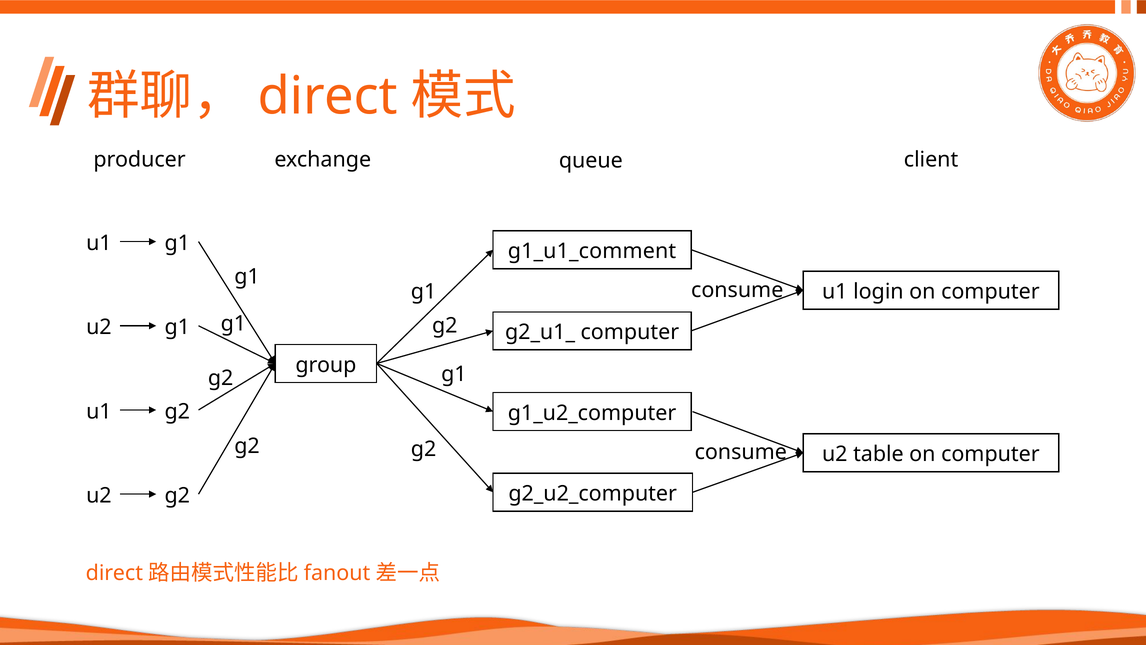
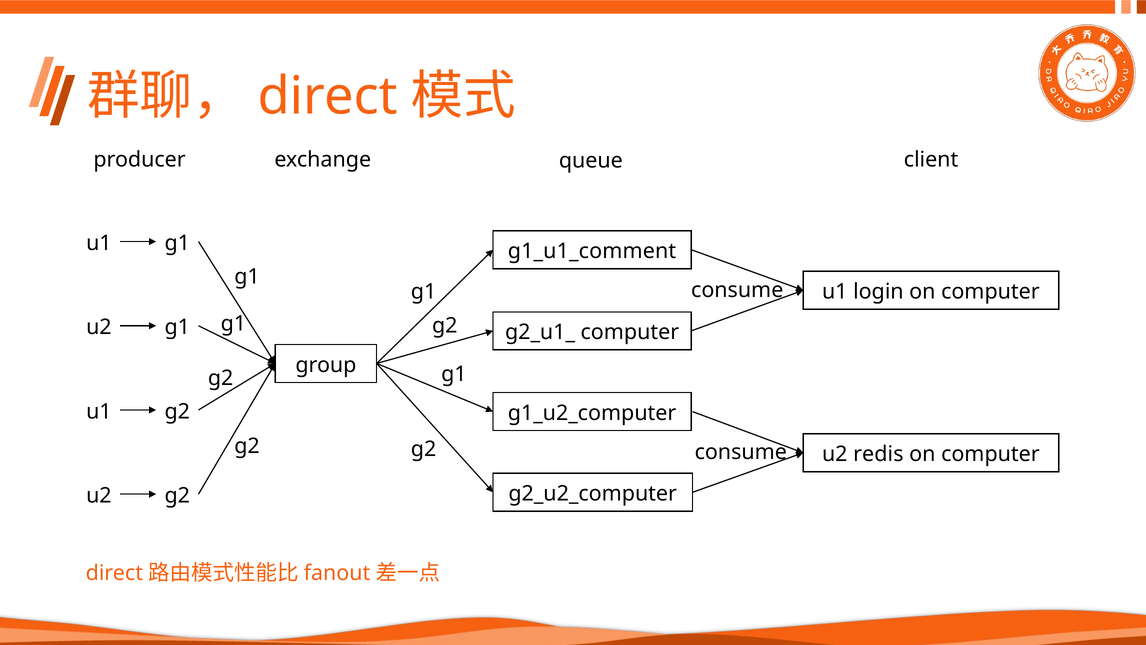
table: table -> redis (878, 454)
